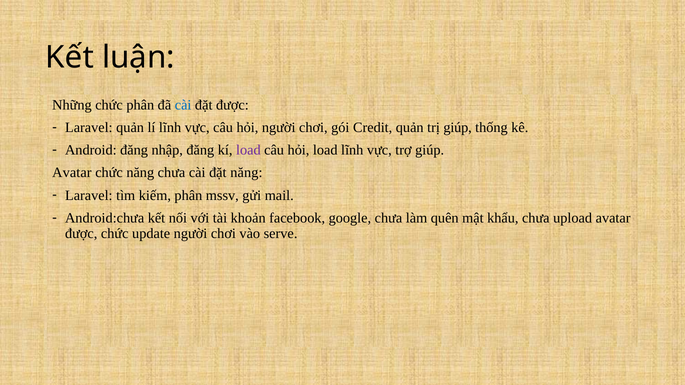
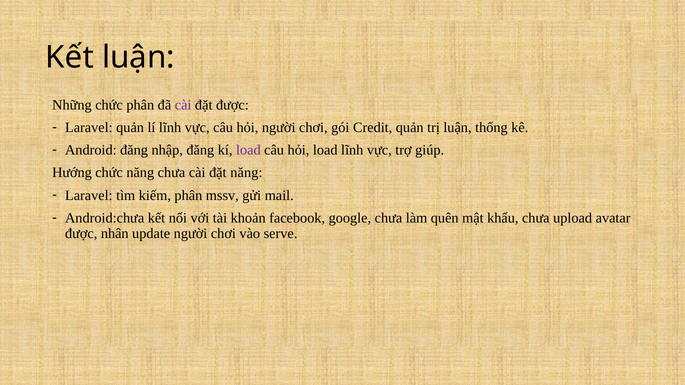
cài colour: blue -> purple (183, 105)
trị giúp: giúp -> luận (457, 128)
Avatar: Avatar -> Hướng (72, 173)
được chức: chức -> nhân (115, 233)
